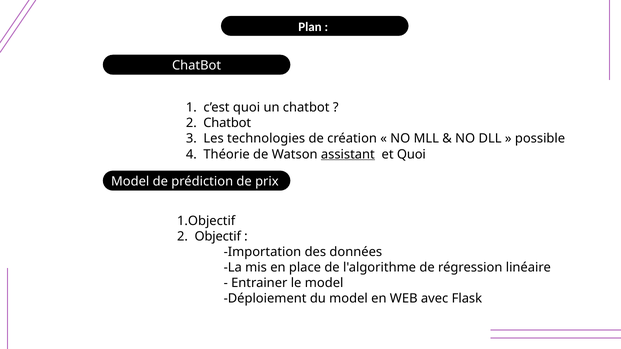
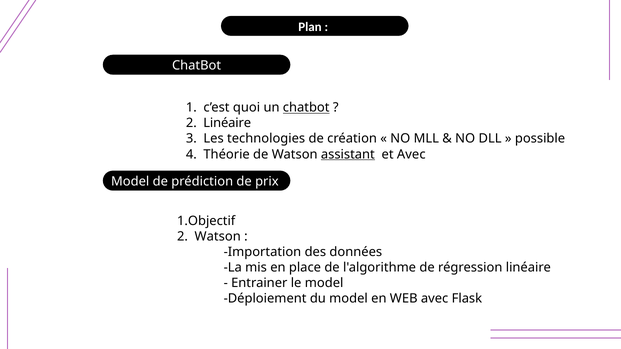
chatbot underline: none -> present (306, 108)
Chatbot: Chatbot -> Linéaire (227, 123)
et Quoi: Quoi -> Avec (411, 154)
Objectif: Objectif -> Watson (218, 236)
